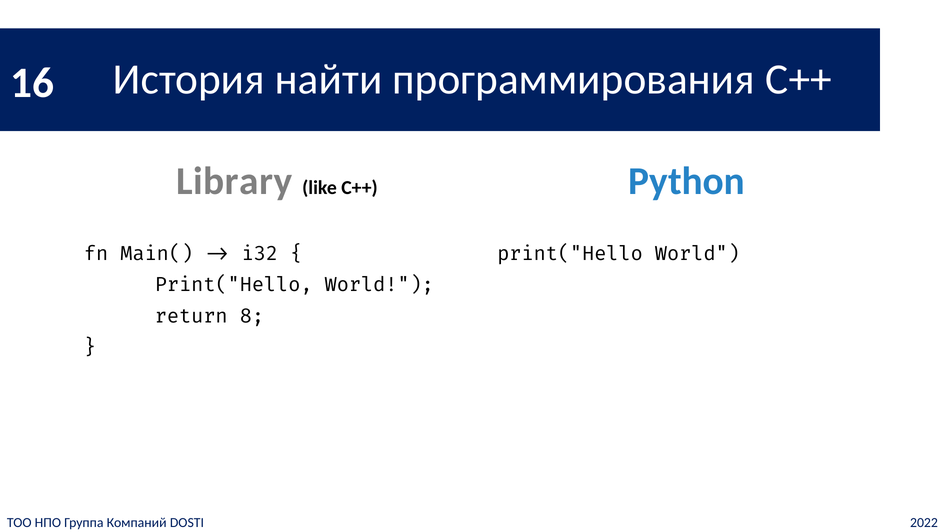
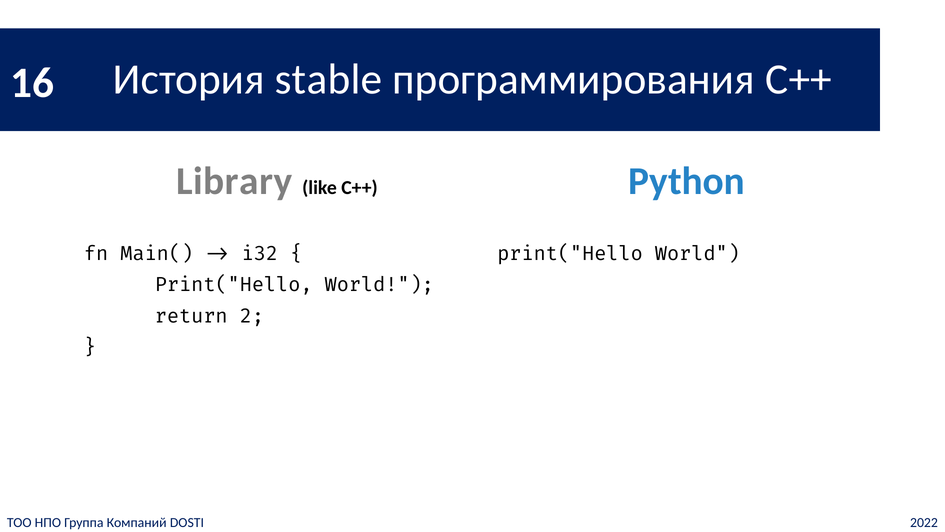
найти: найти -> stable (328, 79)
8: 8 -> 2 (252, 316)
